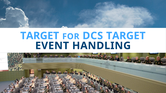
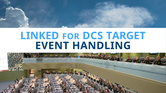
TARGET: TARGET -> LINKED (40, 36)
